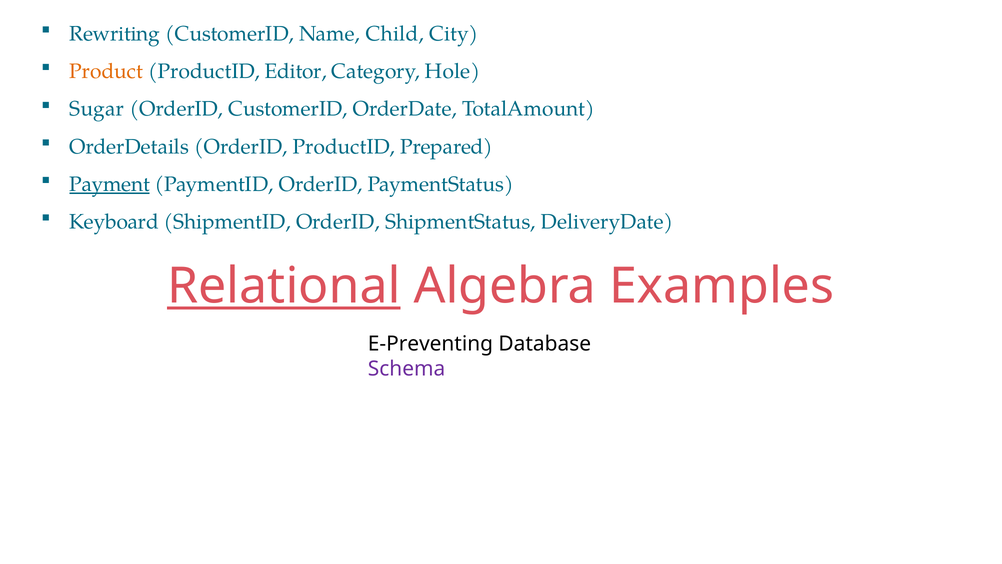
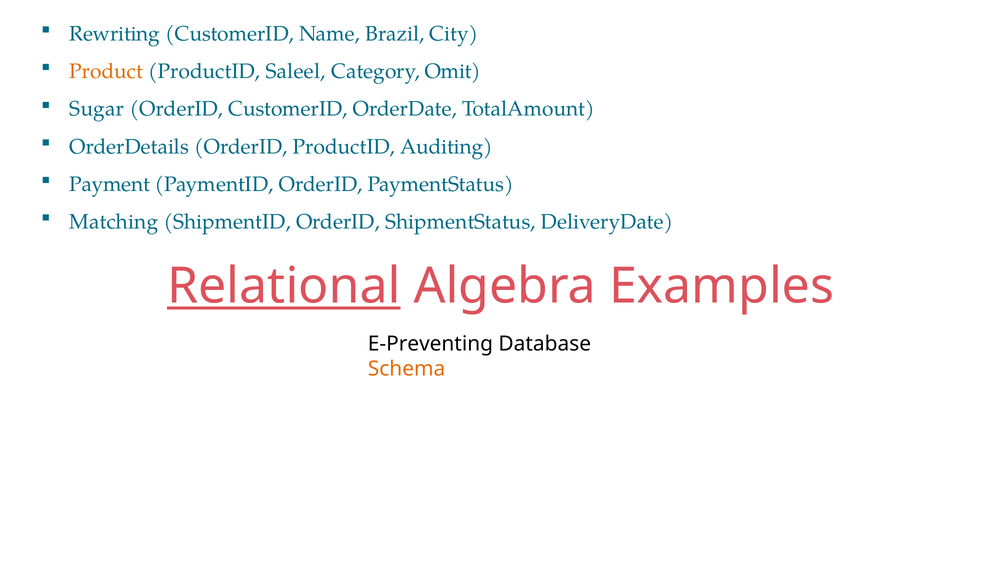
Child: Child -> Brazil (395, 34)
Editor: Editor -> Saleel (296, 71)
Hole: Hole -> Omit (453, 71)
Prepared: Prepared -> Auditing (447, 147)
Payment underline: present -> none (110, 184)
Keyboard: Keyboard -> Matching (114, 222)
Schema colour: purple -> orange (407, 369)
